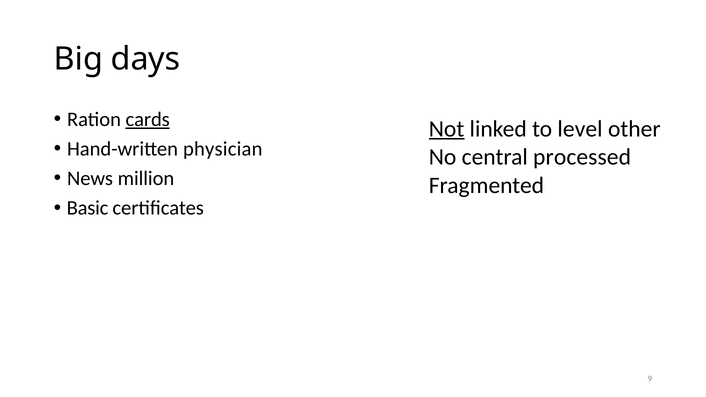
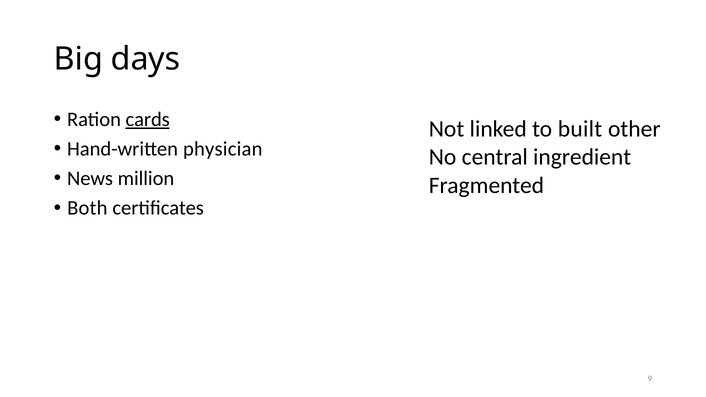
Not underline: present -> none (447, 129)
level: level -> built (580, 129)
processed: processed -> ingredient (582, 157)
Basic: Basic -> Both (87, 208)
